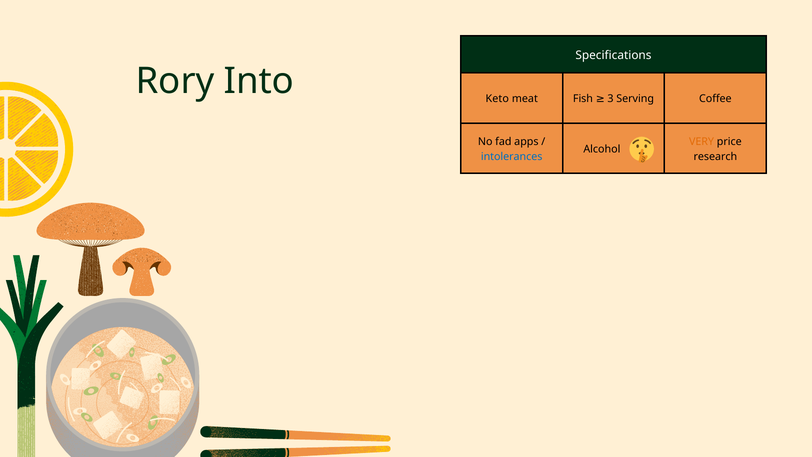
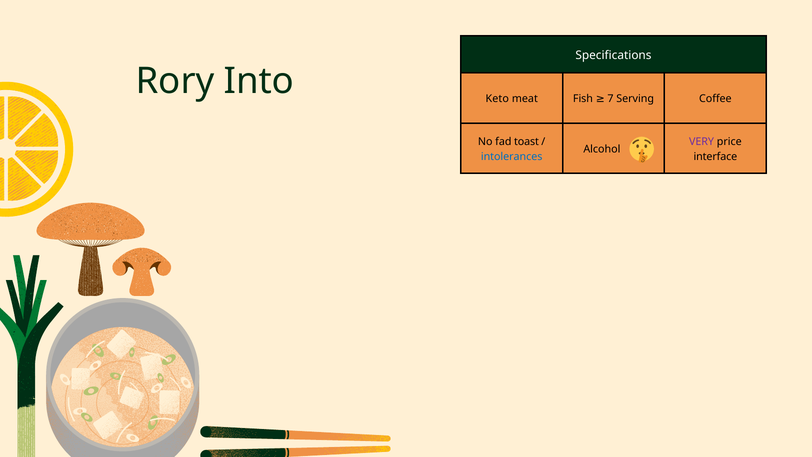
3: 3 -> 7 (611, 99)
apps: apps -> toast (526, 142)
VERY colour: orange -> purple (702, 142)
research: research -> interface (715, 157)
